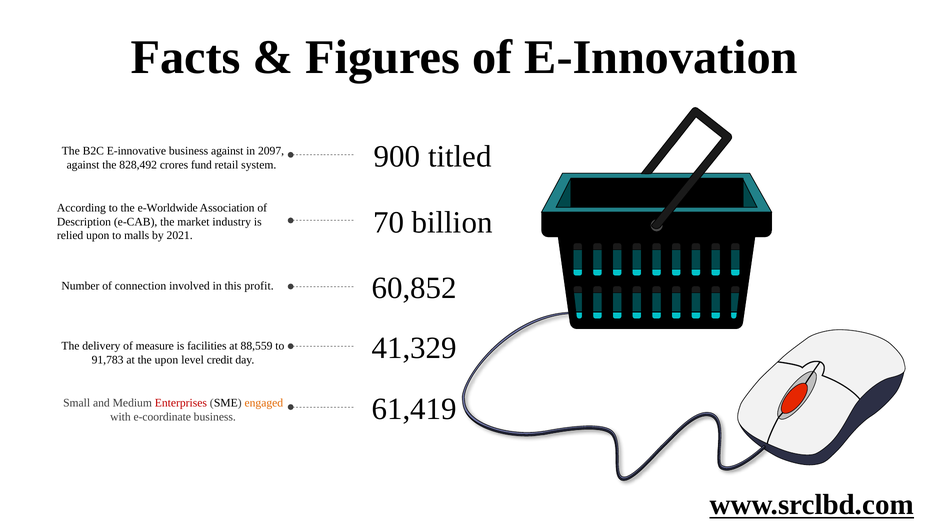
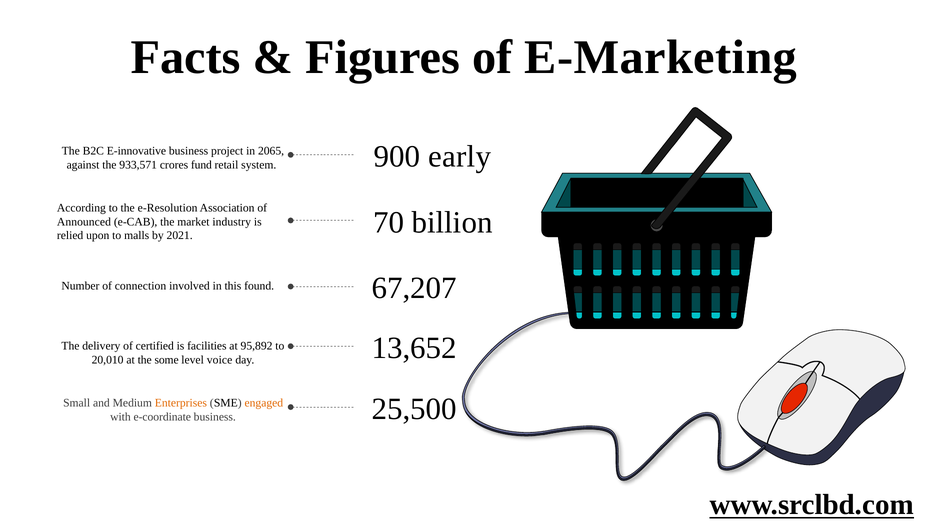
E-Innovation: E-Innovation -> E-Marketing (661, 57)
titled: titled -> early (460, 157)
business against: against -> project (227, 151)
2097: 2097 -> 2065 (271, 151)
828,492: 828,492 -> 933,571 (138, 165)
e-Worldwide: e-Worldwide -> e-Resolution (168, 208)
Description: Description -> Announced (84, 222)
60,852: 60,852 -> 67,207 (414, 289)
profit: profit -> found (259, 286)
41,329: 41,329 -> 13,652 (414, 348)
measure: measure -> certified (155, 346)
88,559: 88,559 -> 95,892 (257, 346)
91,783: 91,783 -> 20,010 (108, 360)
the upon: upon -> some (167, 360)
credit: credit -> voice (220, 360)
61,419: 61,419 -> 25,500 (414, 409)
Enterprises colour: red -> orange (181, 404)
